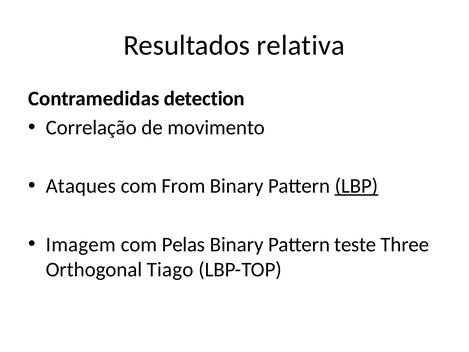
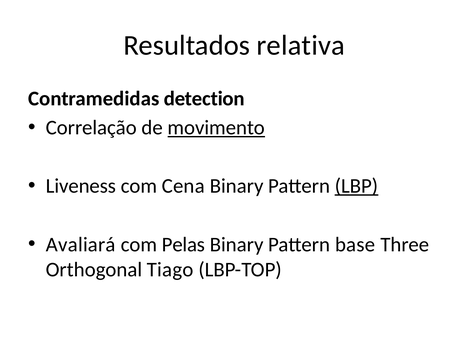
movimento underline: none -> present (216, 128)
Ataques: Ataques -> Liveness (81, 186)
From: From -> Cena (183, 186)
Imagem: Imagem -> Avaliará (81, 244)
teste: teste -> base (355, 244)
